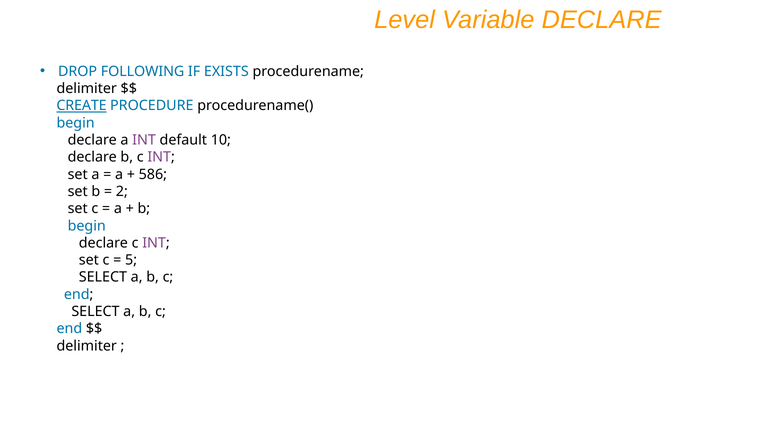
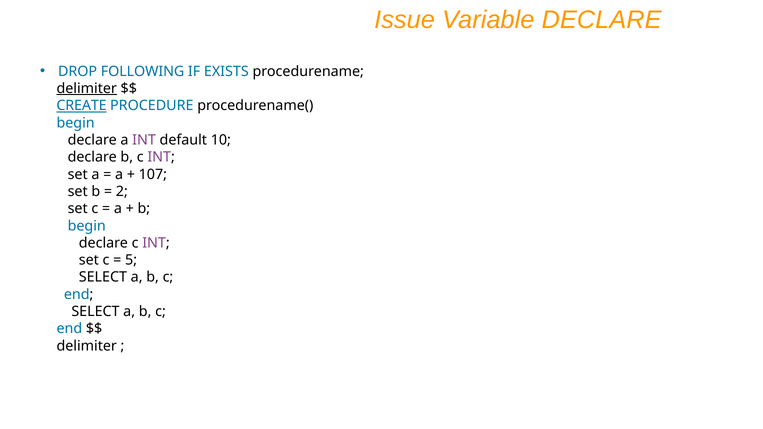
Level: Level -> Issue (405, 20)
delimiter underline: none -> present (87, 89)
586: 586 -> 107 (153, 174)
